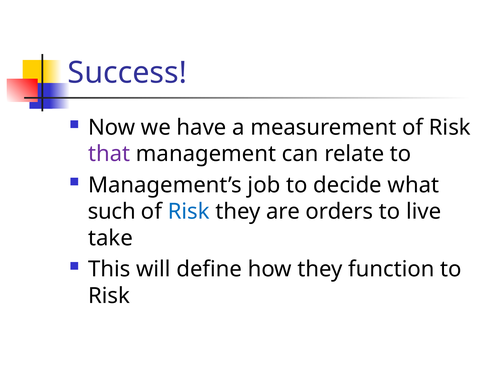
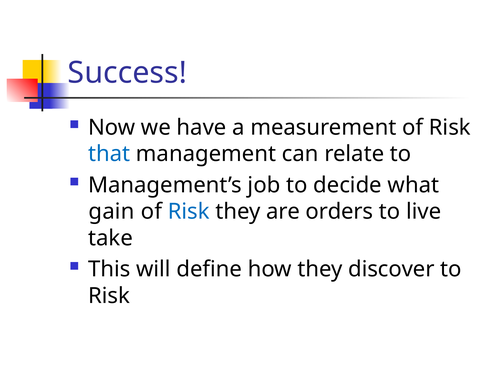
that colour: purple -> blue (109, 154)
such: such -> gain (112, 211)
function: function -> discover (391, 269)
